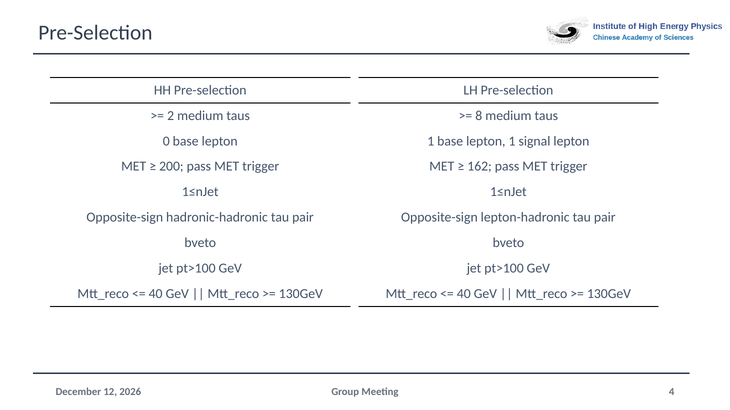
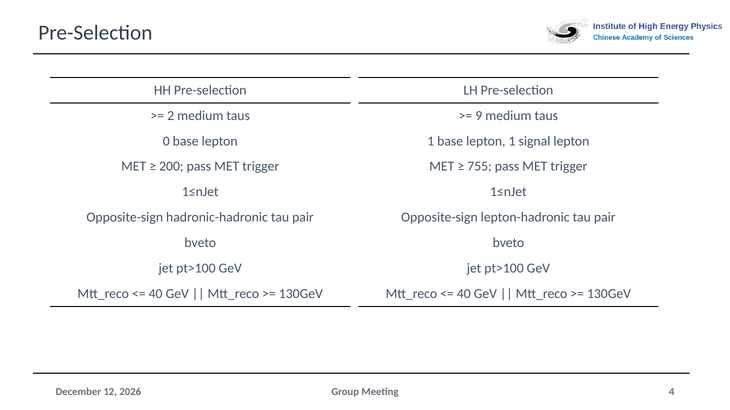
8: 8 -> 9 (479, 116)
162: 162 -> 755 (480, 167)
